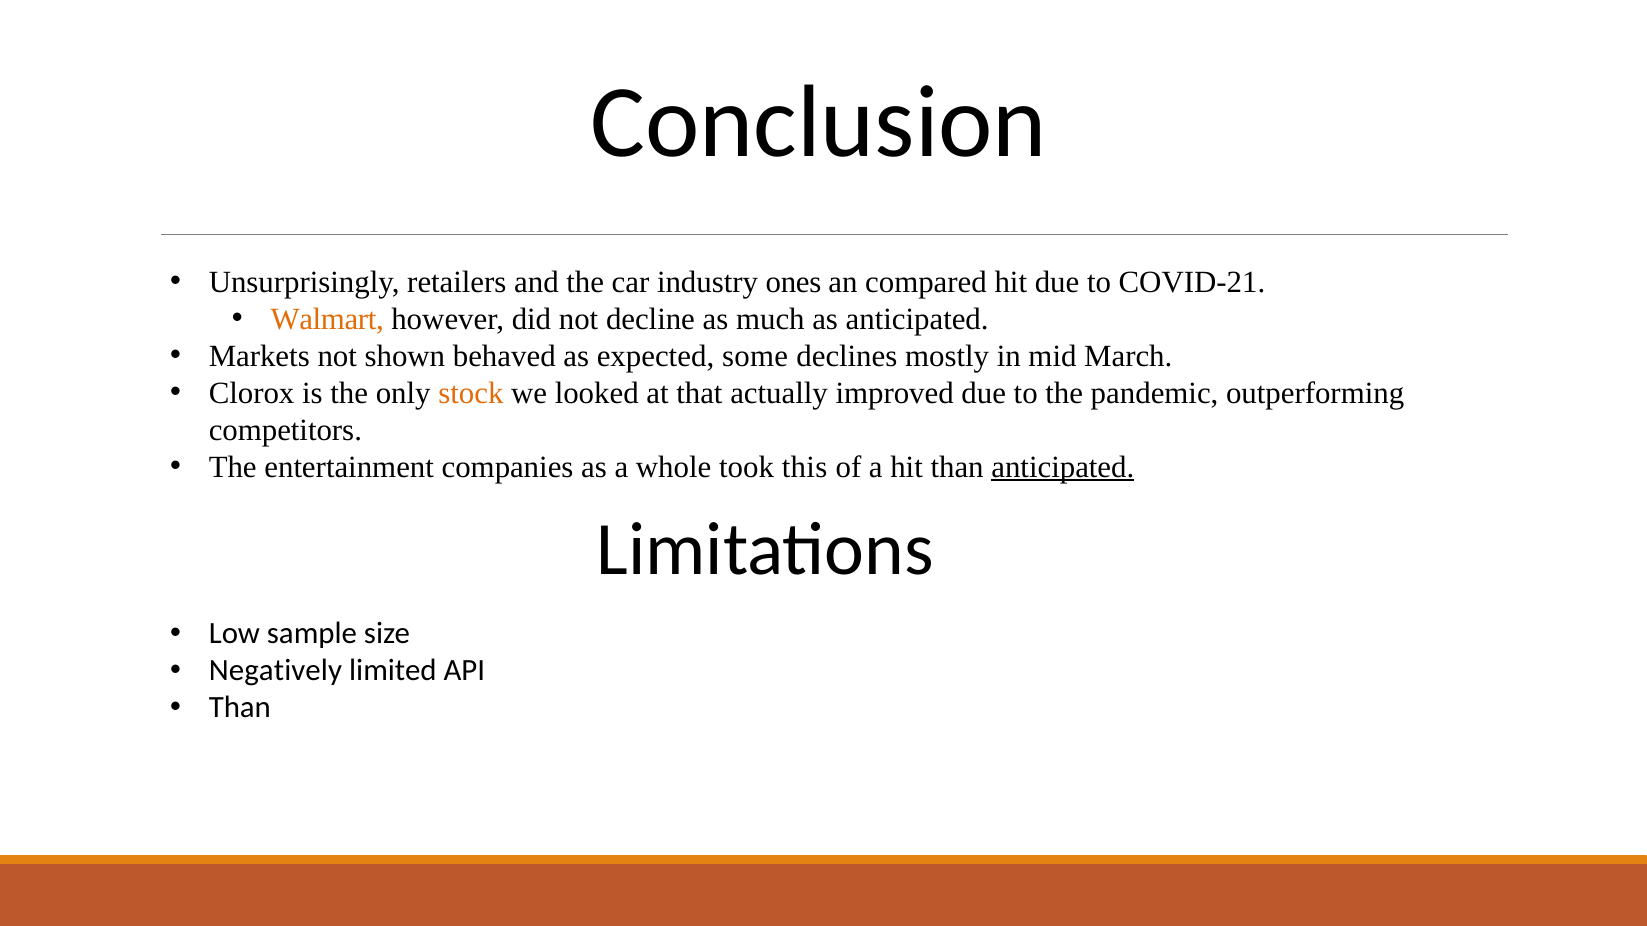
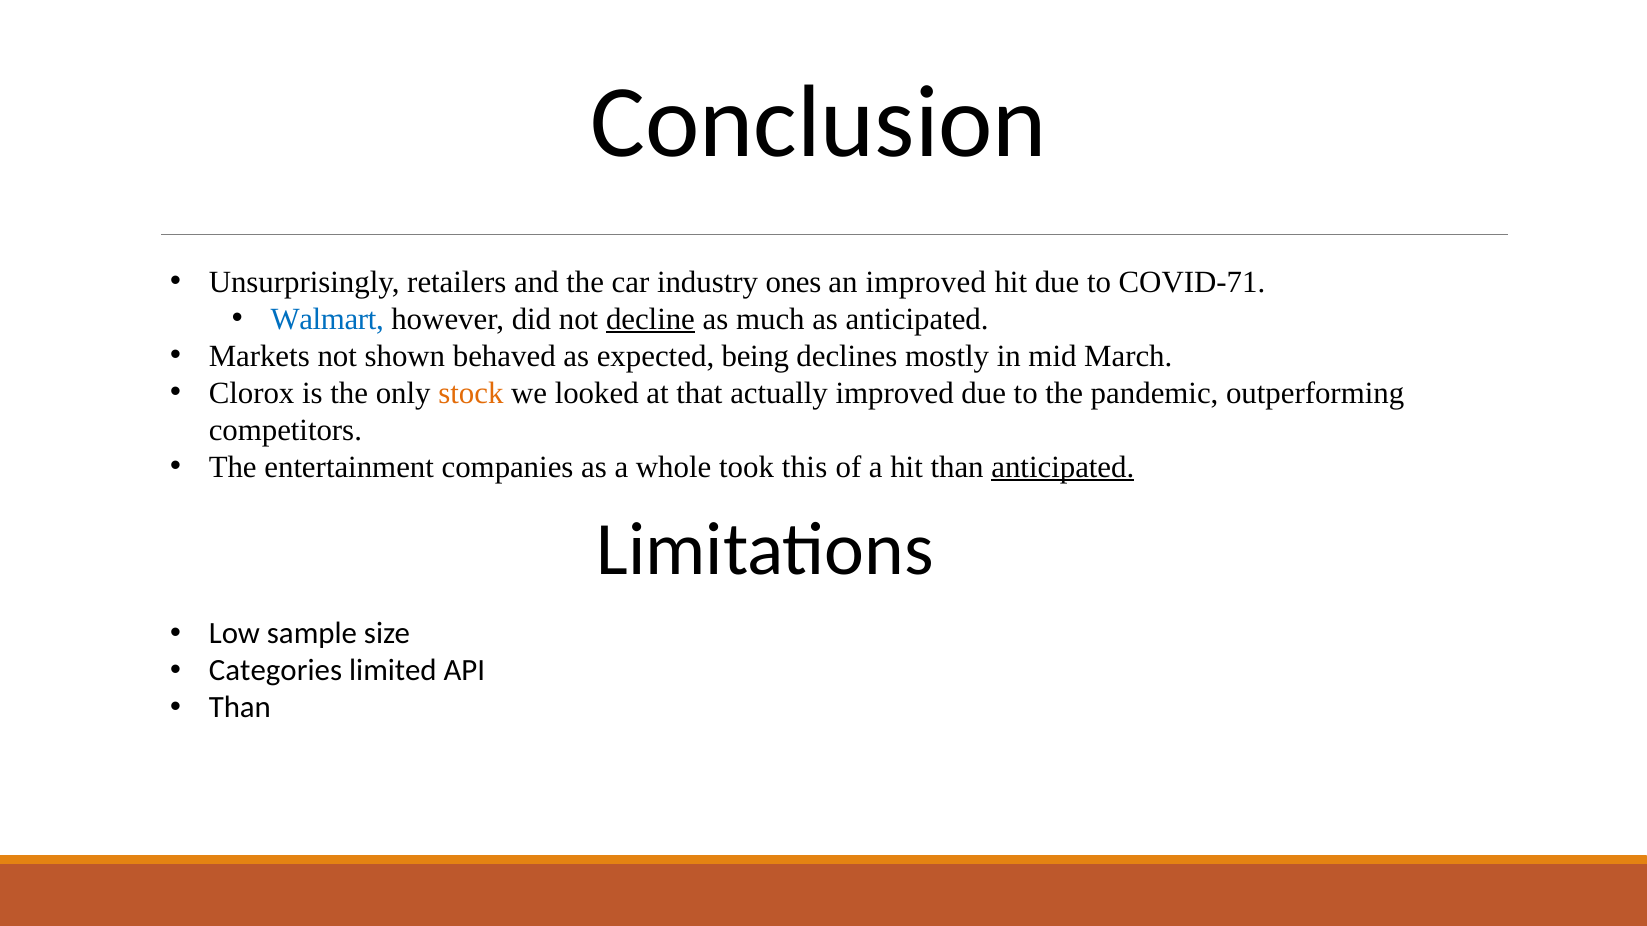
an compared: compared -> improved (926, 282)
COVID-21: COVID-21 -> COVID-71 (1192, 282)
Walmart colour: orange -> blue (327, 319)
decline underline: none -> present (650, 319)
some: some -> being (755, 356)
Negatively: Negatively -> Categories (275, 671)
